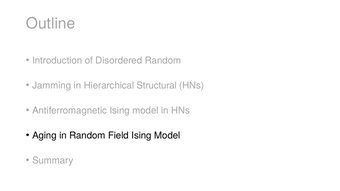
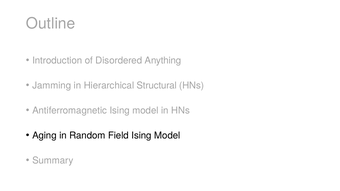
Disordered Random: Random -> Anything (163, 61)
